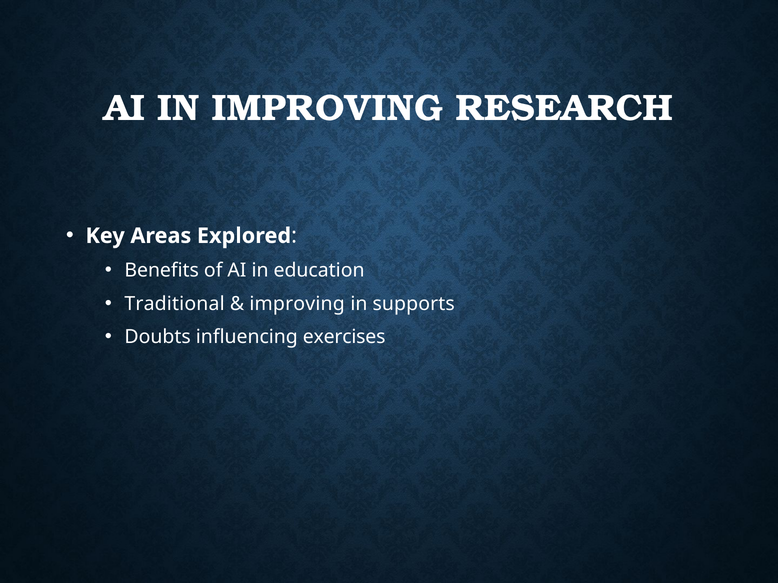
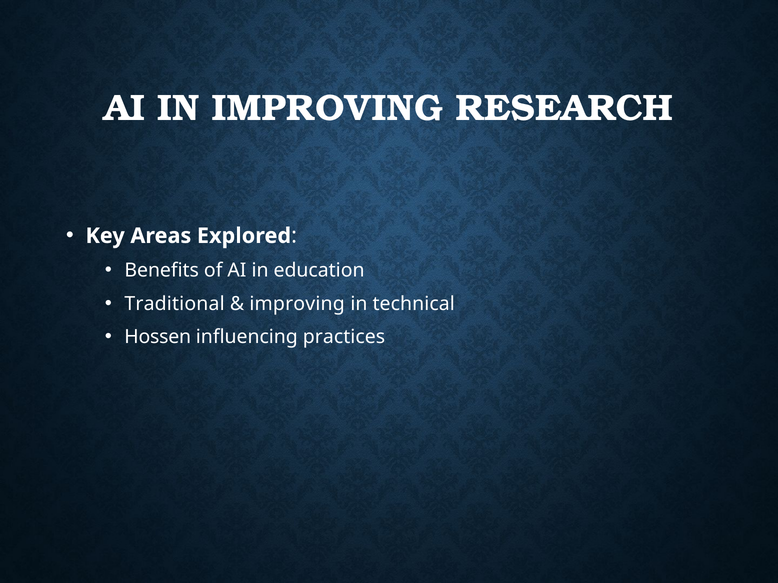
supports: supports -> technical (414, 304)
Doubts: Doubts -> Hossen (158, 337)
exercises: exercises -> practices (344, 337)
